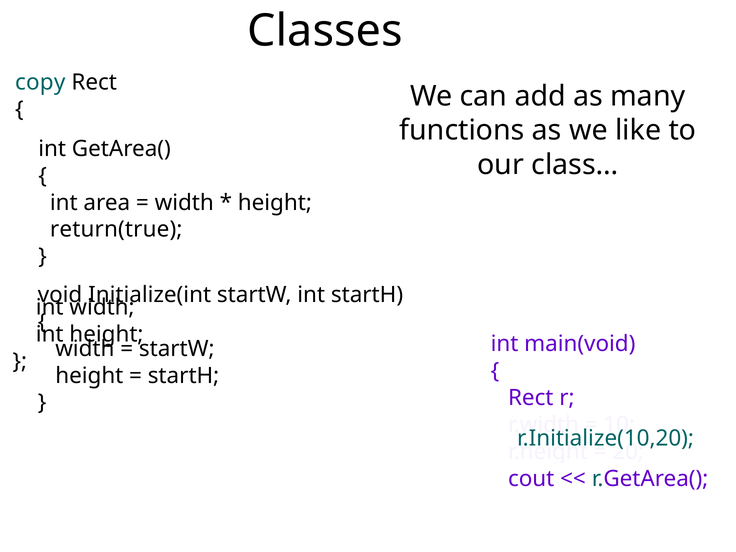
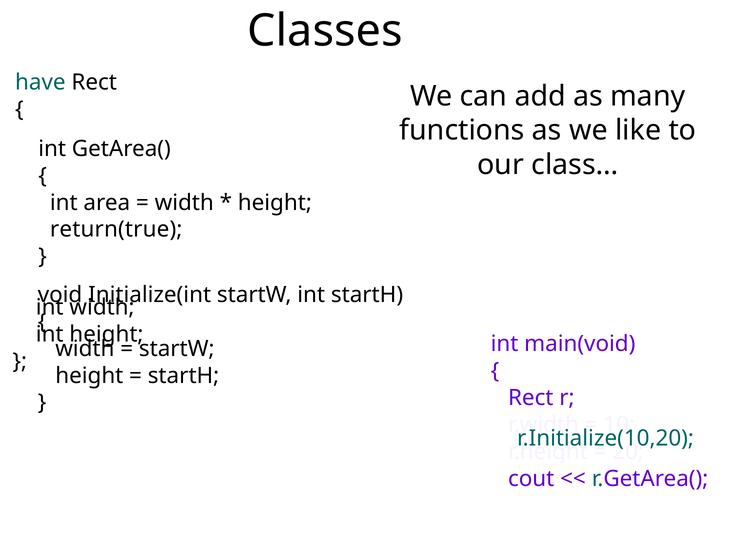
copy: copy -> have (40, 82)
